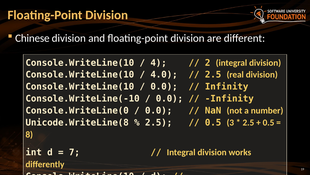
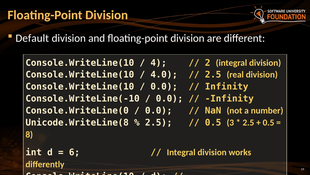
Chinese: Chinese -> Default (32, 38)
7: 7 -> 6 (74, 152)
